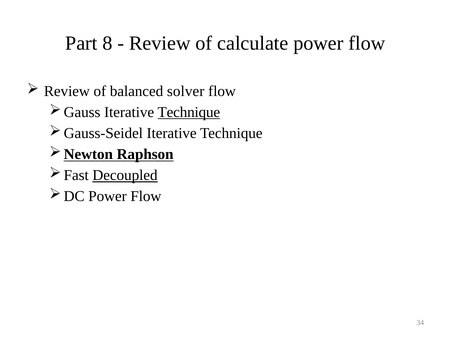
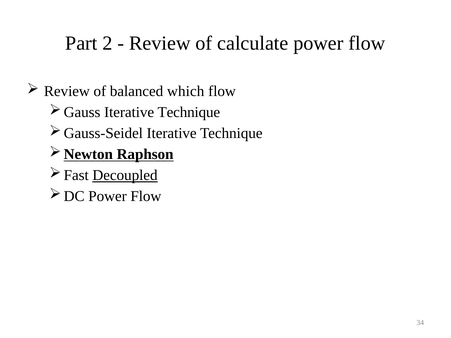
8: 8 -> 2 (108, 43)
solver: solver -> which (186, 91)
Technique underline: present -> none (189, 112)
